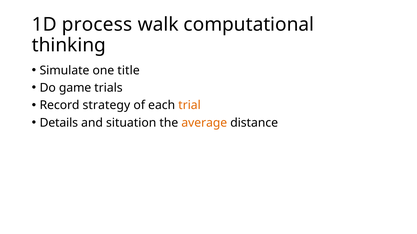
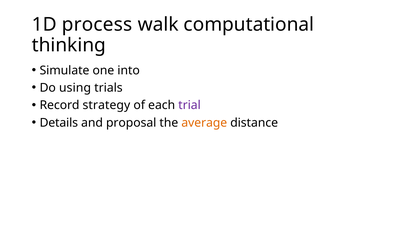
title: title -> into (129, 71)
game: game -> using (75, 88)
trial colour: orange -> purple (190, 105)
situation: situation -> proposal (131, 123)
